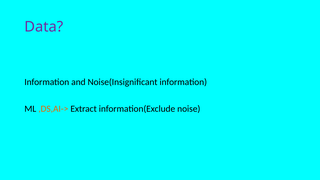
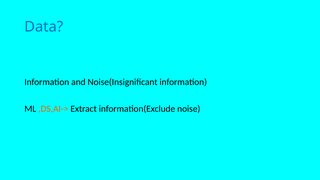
Data colour: purple -> blue (44, 27)
